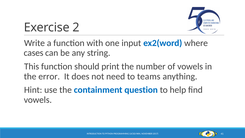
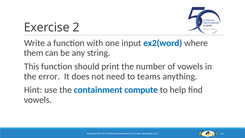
cases: cases -> them (34, 53)
question: question -> compute (141, 90)
